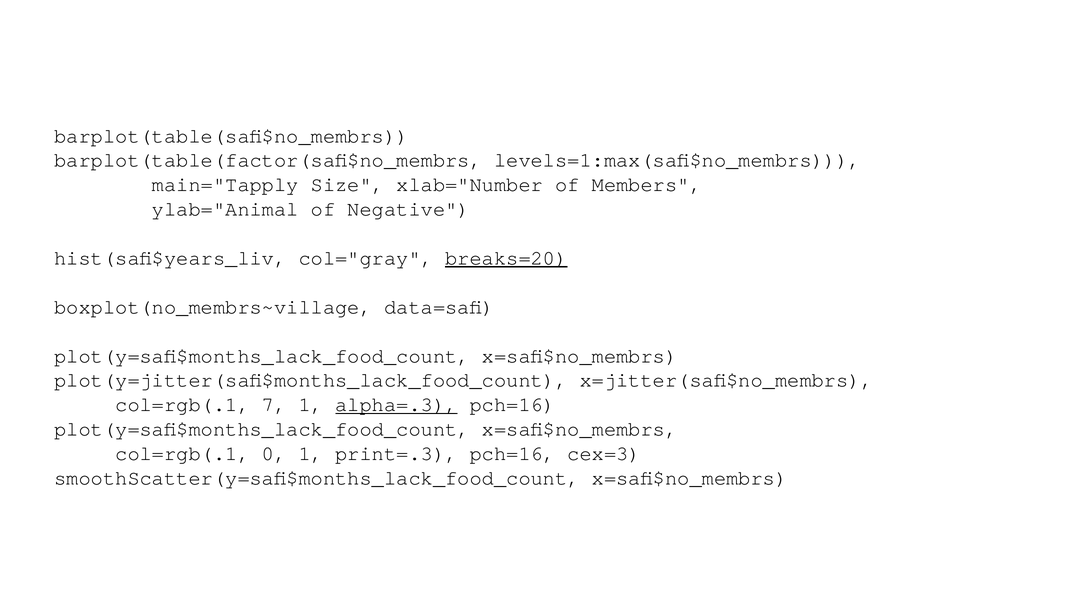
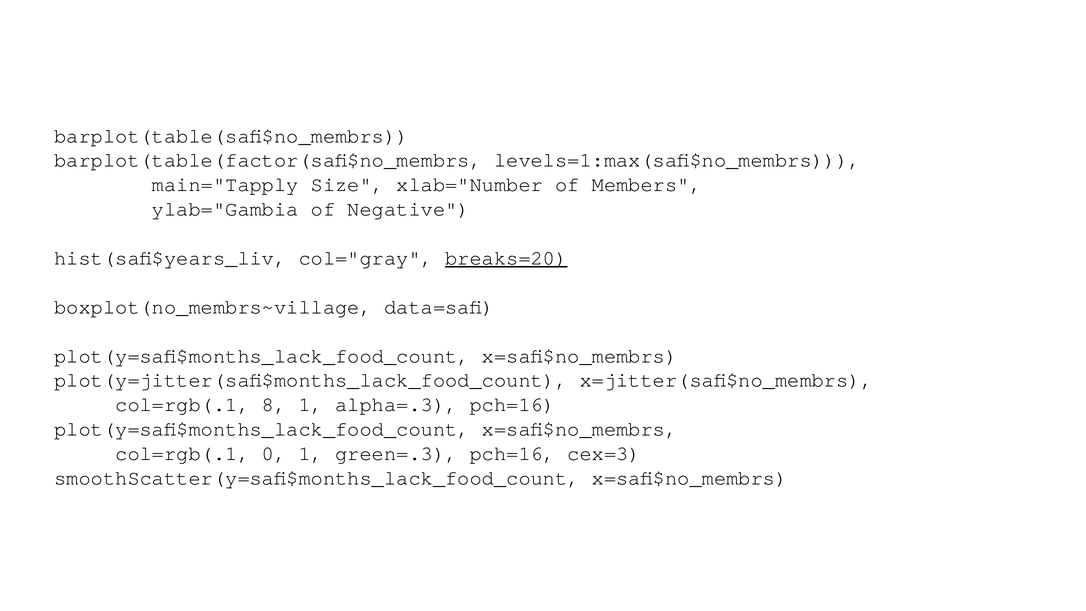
ylab="Animal: ylab="Animal -> ylab="Gambia (225, 209)
7: 7 -> 8 (274, 405)
alpha=.3 underline: present -> none (396, 405)
print=.3: print=.3 -> green=.3 (396, 453)
